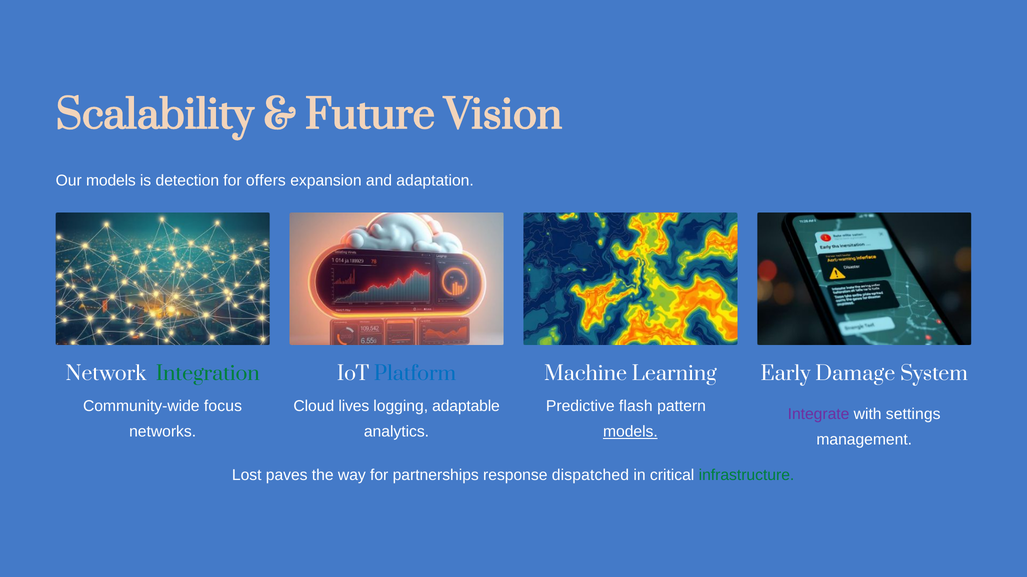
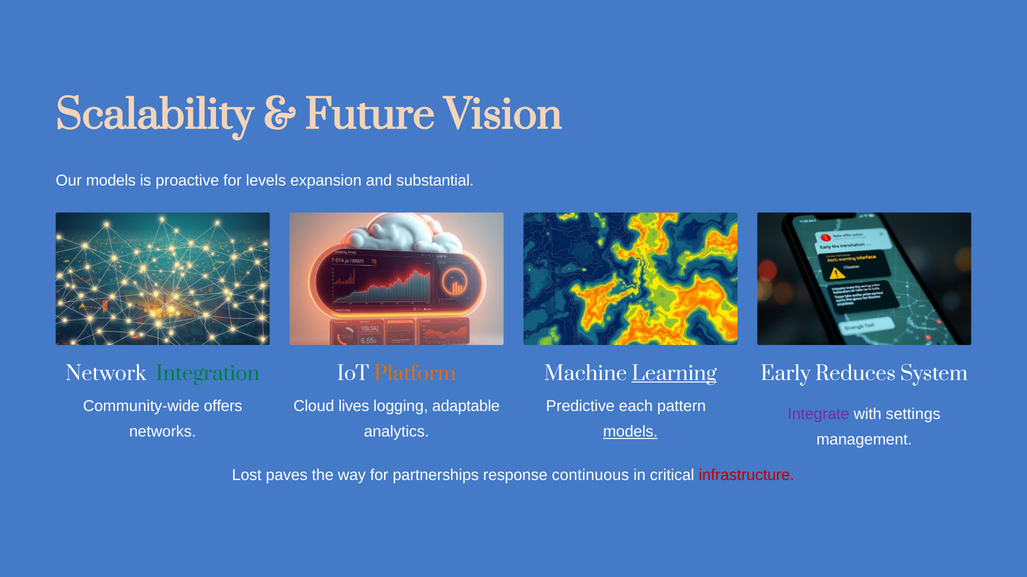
detection: detection -> proactive (187, 181)
offers: offers -> levels (266, 181)
adaptation: adaptation -> substantial (435, 181)
Platform colour: blue -> orange (415, 374)
Learning underline: none -> present (674, 374)
Damage: Damage -> Reduces (855, 374)
focus: focus -> offers (223, 407)
flash: flash -> each (636, 407)
dispatched: dispatched -> continuous (590, 476)
infrastructure colour: green -> red (747, 476)
